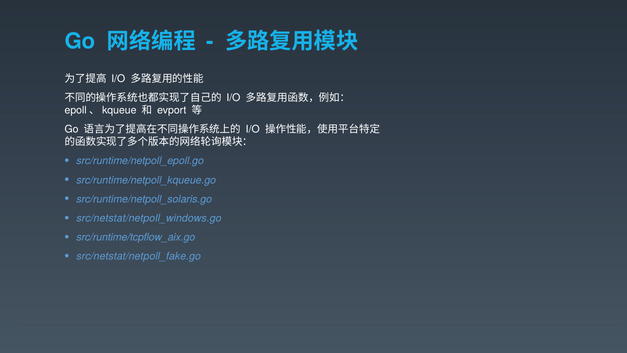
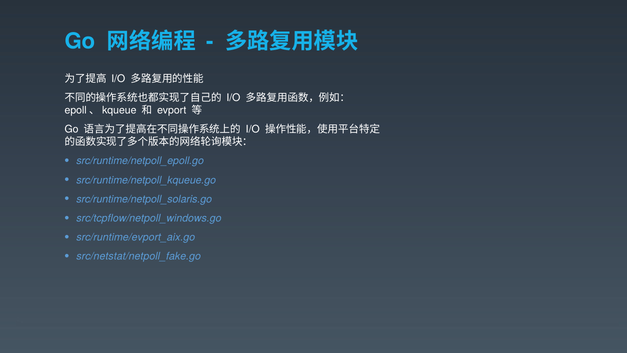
src/netstat/netpoll_windows.go: src/netstat/netpoll_windows.go -> src/tcpflow/netpoll_windows.go (149, 218)
src/runtime/tcpflow_aix.go: src/runtime/tcpflow_aix.go -> src/runtime/evport_aix.go (136, 237)
